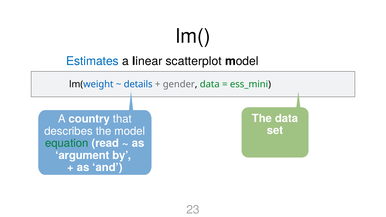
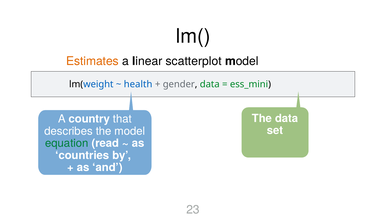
Estimates colour: blue -> orange (92, 61)
details: details -> health (138, 84)
argument: argument -> countries (82, 155)
